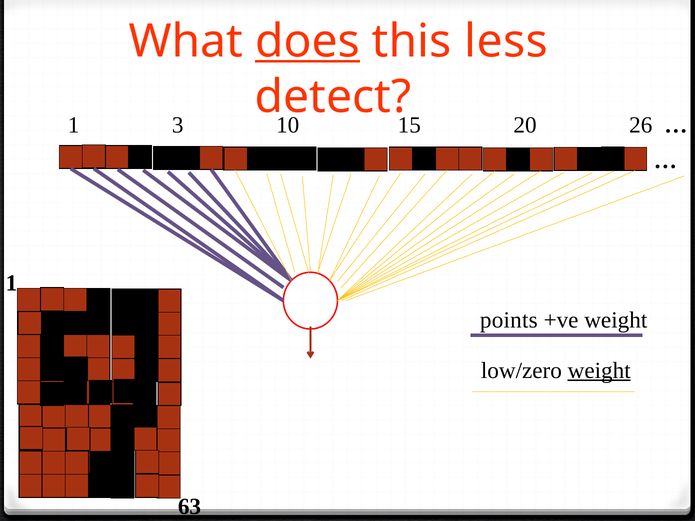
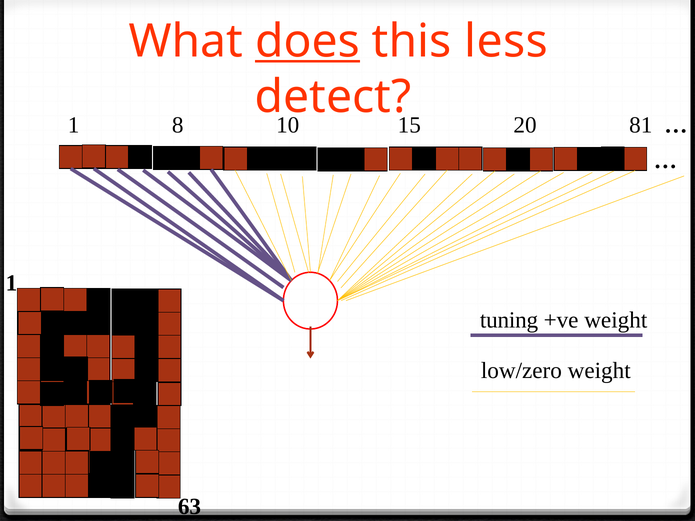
3: 3 -> 8 (178, 125)
26: 26 -> 81 (641, 125)
points: points -> tuning (509, 320)
weight underline: present -> none (599, 371)
